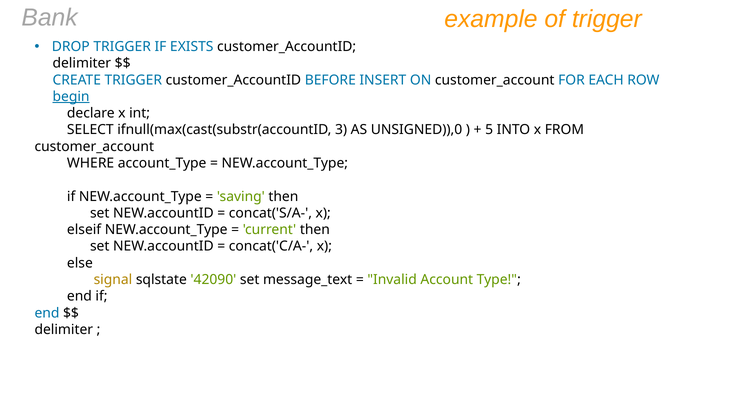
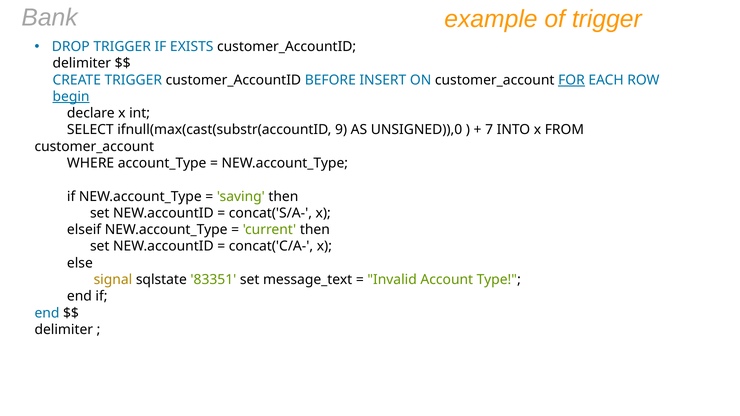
FOR underline: none -> present (571, 80)
3: 3 -> 9 (341, 130)
5: 5 -> 7 (489, 130)
42090: 42090 -> 83351 (213, 280)
